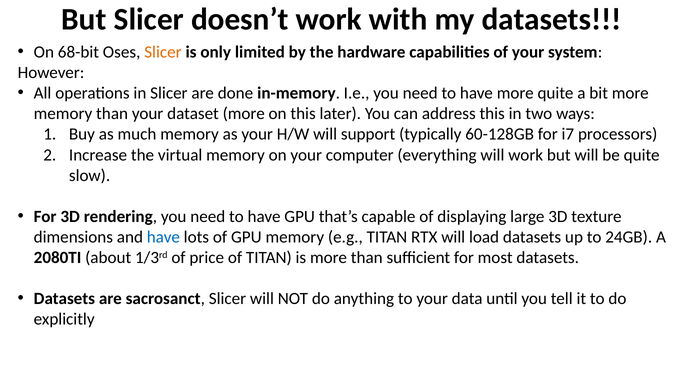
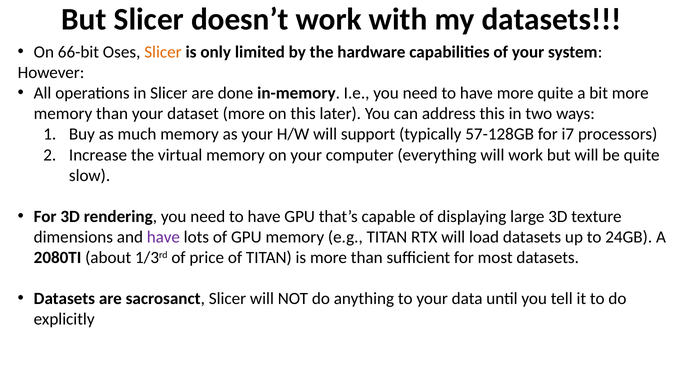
68-bit: 68-bit -> 66-bit (78, 52)
60-128GB: 60-128GB -> 57-128GB (500, 134)
have colour: blue -> purple (163, 237)
